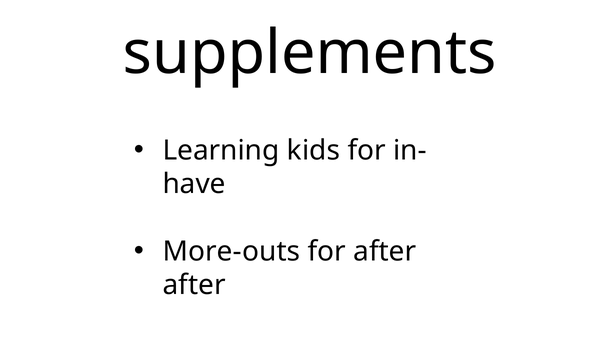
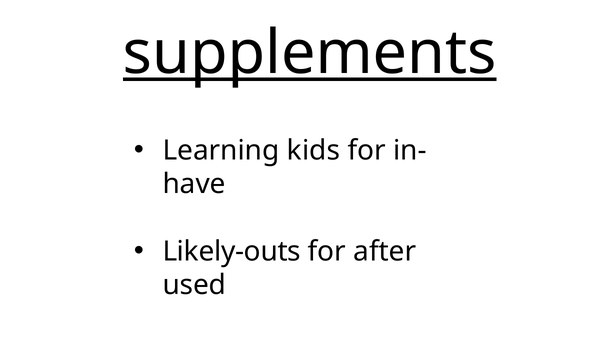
supplements underline: none -> present (310, 53)
More-outs: More-outs -> Likely-outs (232, 252)
after: after -> used (194, 285)
